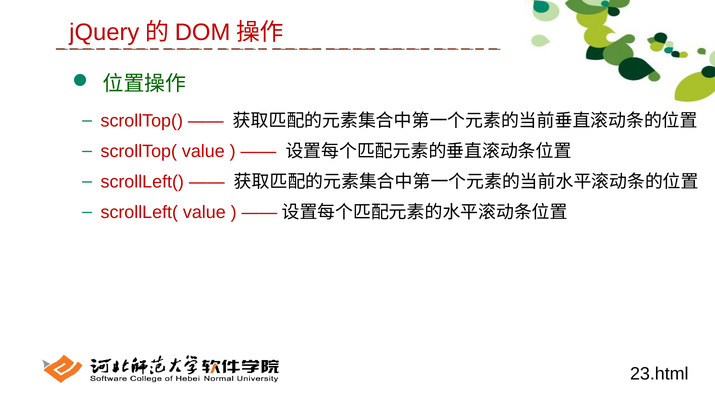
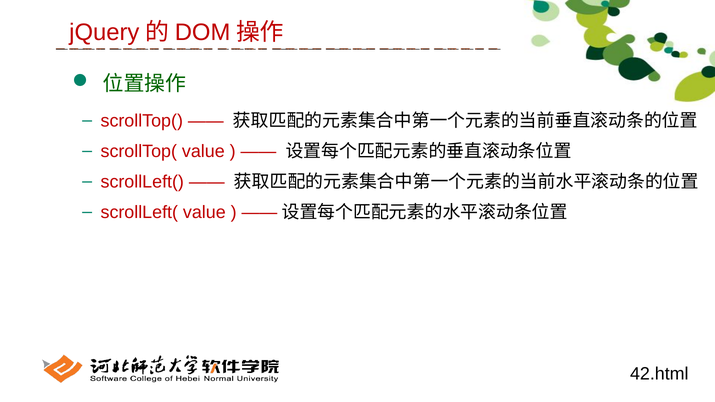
23.html: 23.html -> 42.html (659, 374)
